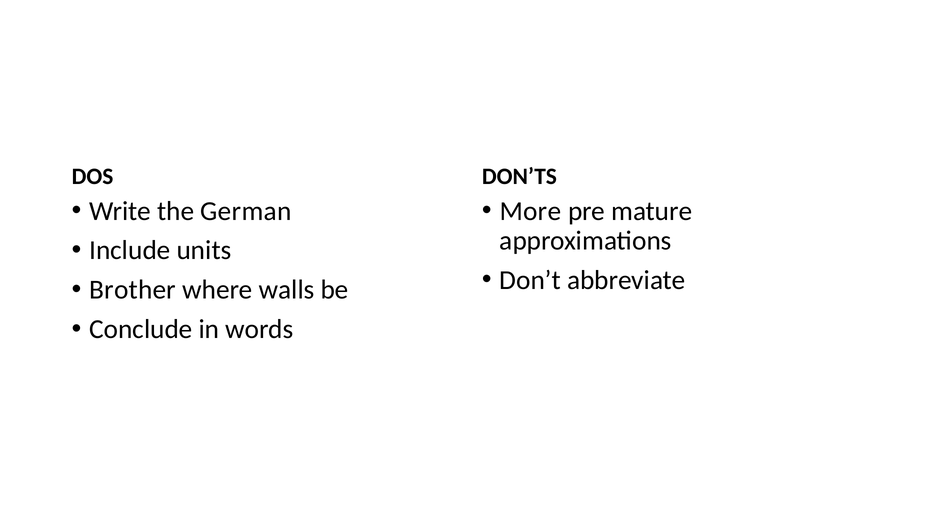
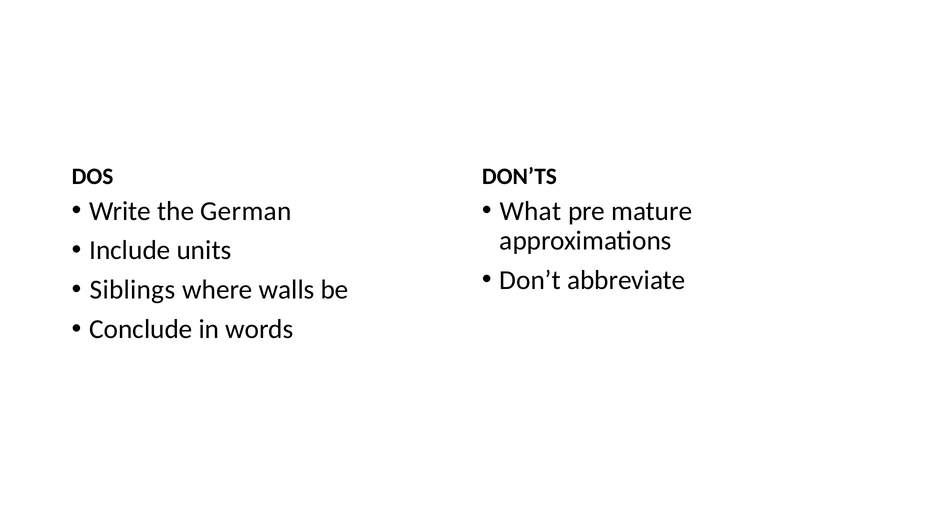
More: More -> What (530, 211)
Brother: Brother -> Siblings (133, 290)
